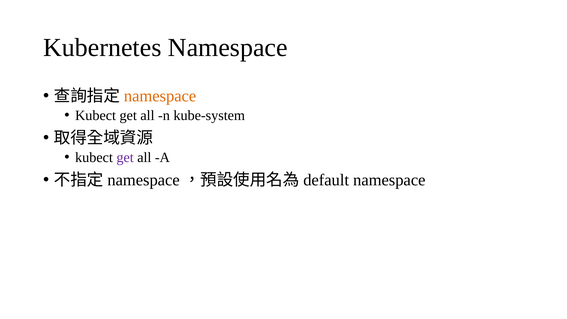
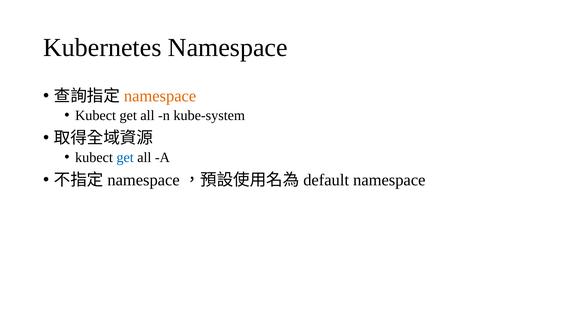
get colour: purple -> blue (125, 157)
